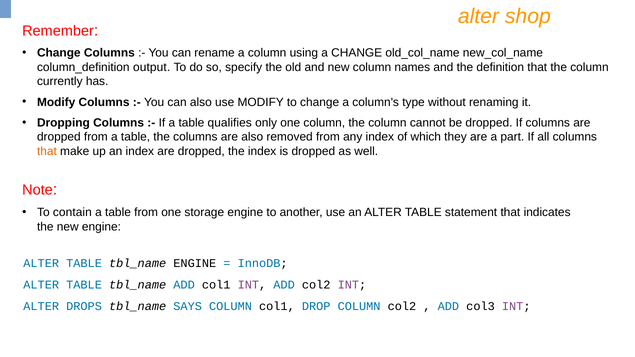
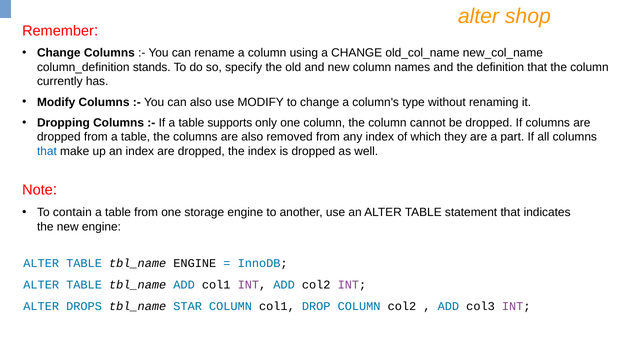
output: output -> stands (152, 67)
qualifies: qualifies -> supports (230, 123)
that colour: orange -> blue (47, 151)
SAYS: SAYS -> STAR (188, 306)
